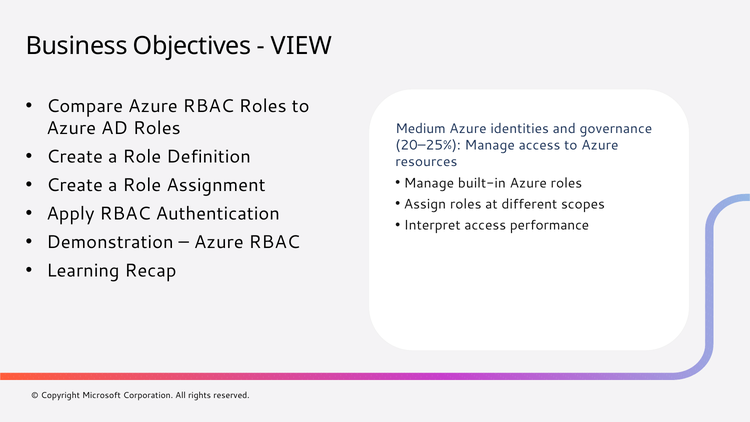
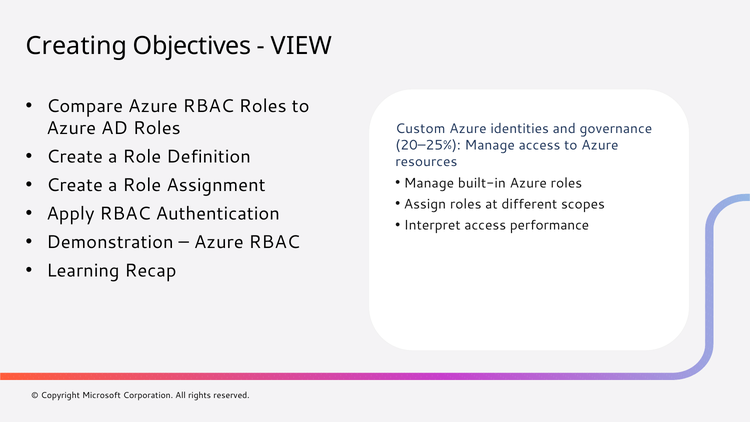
Business: Business -> Creating (76, 46)
Medium: Medium -> Custom (420, 129)
